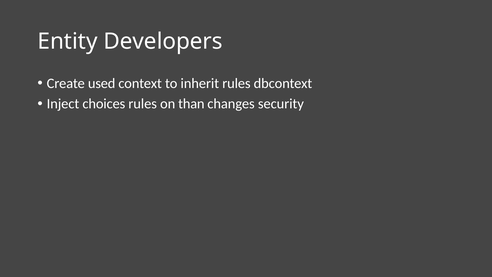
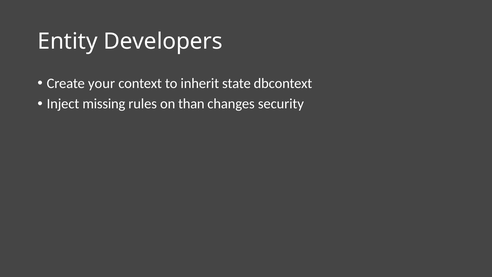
used: used -> your (102, 83)
inherit rules: rules -> state (236, 83)
choices: choices -> missing (104, 104)
